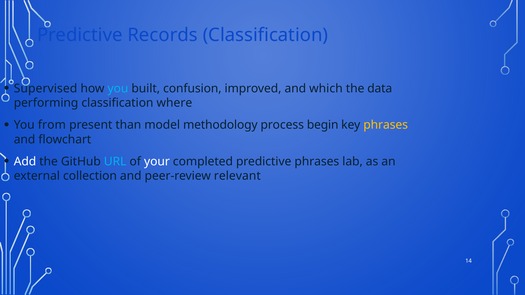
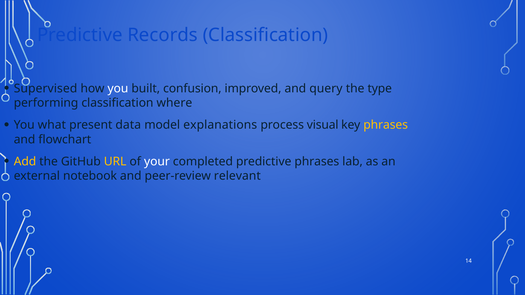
you colour: light blue -> white (118, 89)
which: which -> query (326, 89)
data: data -> type (380, 89)
from: from -> what (52, 125)
than: than -> data (128, 125)
methodology: methodology -> explanations (220, 125)
begin: begin -> visual (323, 125)
Add colour: white -> yellow (25, 162)
URL colour: light blue -> yellow (115, 162)
collection: collection -> notebook (90, 176)
